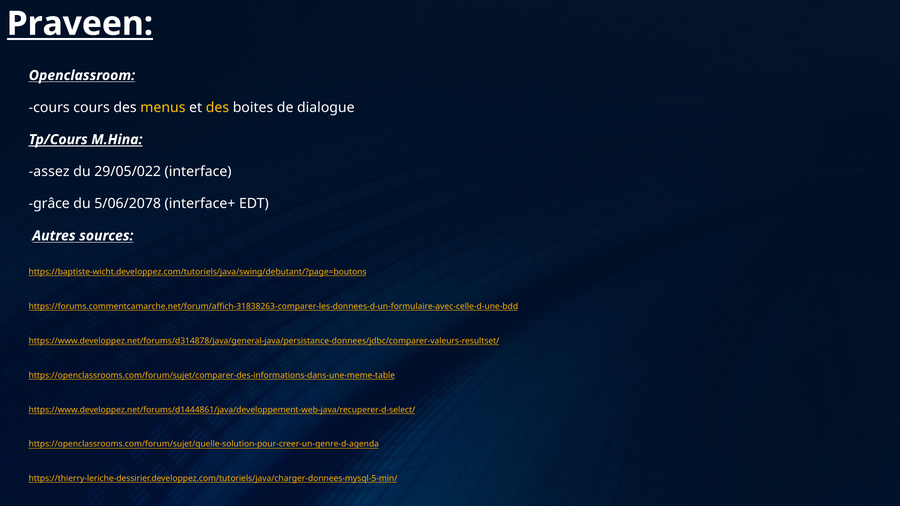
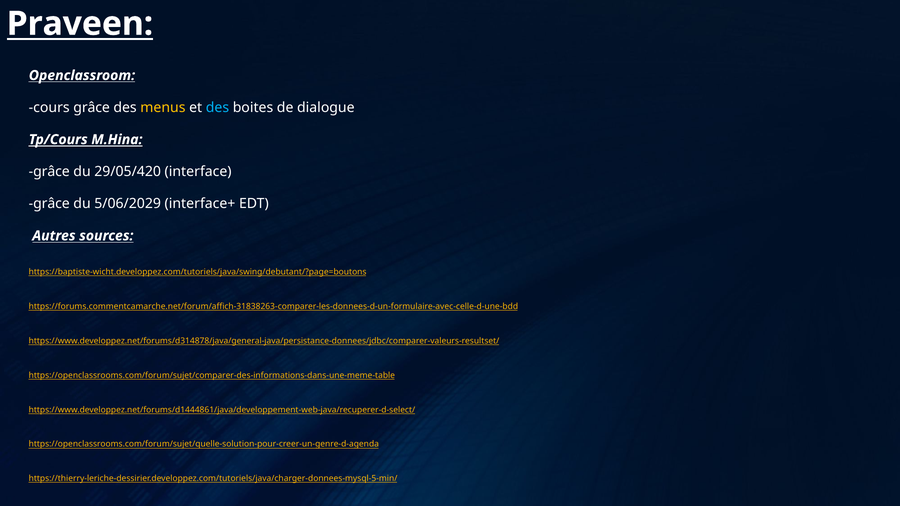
cours cours: cours -> grâce (92, 108)
des colour: yellow -> light blue (217, 108)
assez: assez -> grâce (49, 172)
29/05/022: 29/05/022 -> 29/05/420 (128, 172)
5/06/2078: 5/06/2078 -> 5/06/2029 (128, 204)
